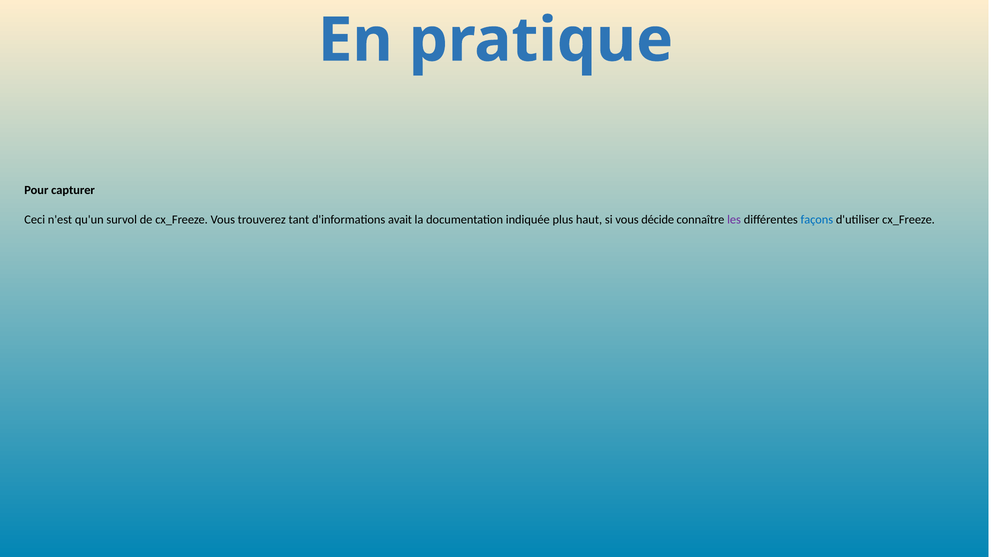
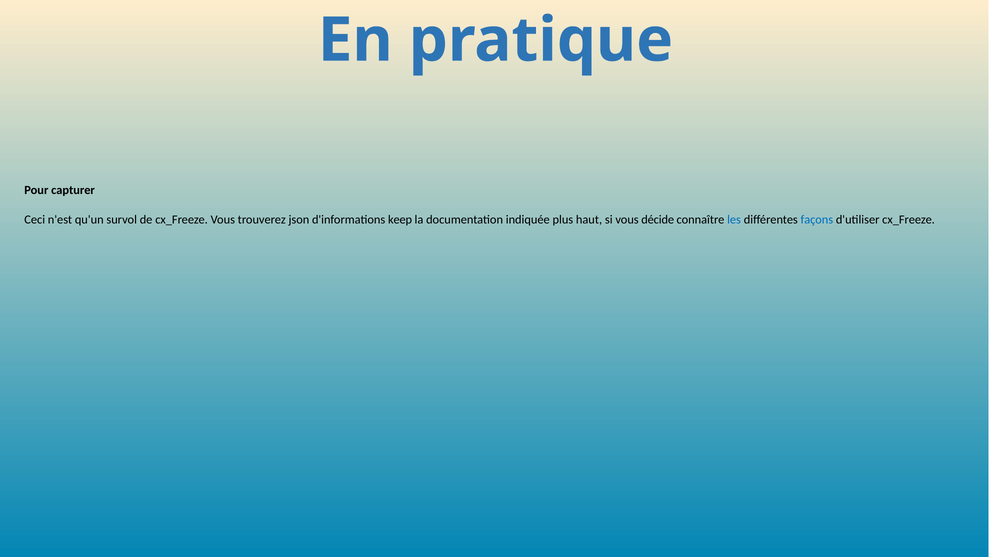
tant: tant -> json (299, 220)
avait: avait -> keep (400, 220)
les colour: purple -> blue (734, 220)
